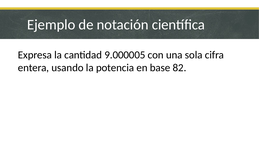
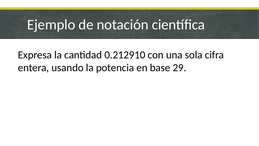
9.000005: 9.000005 -> 0.212910 (125, 55)
82: 82 -> 29 (180, 68)
